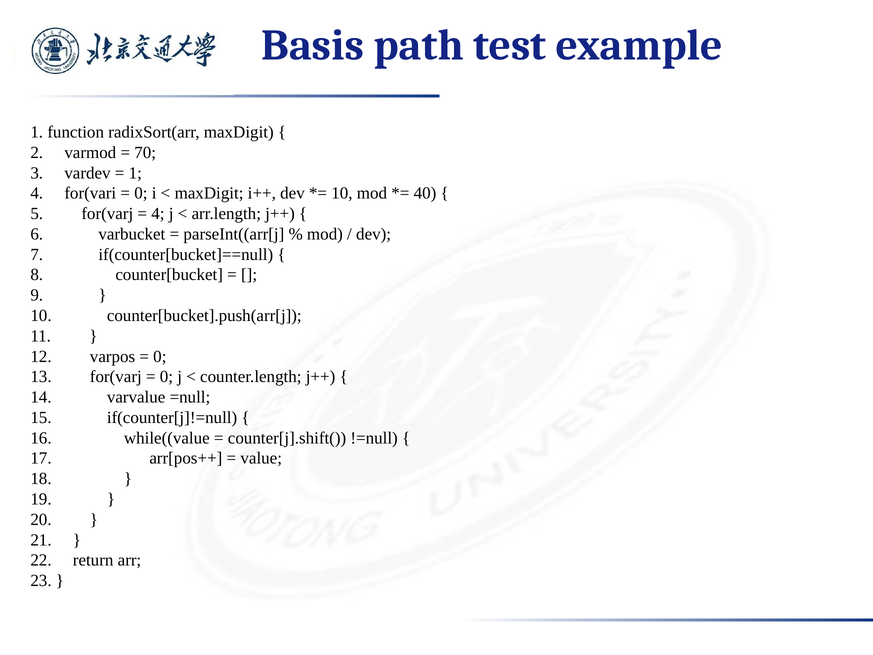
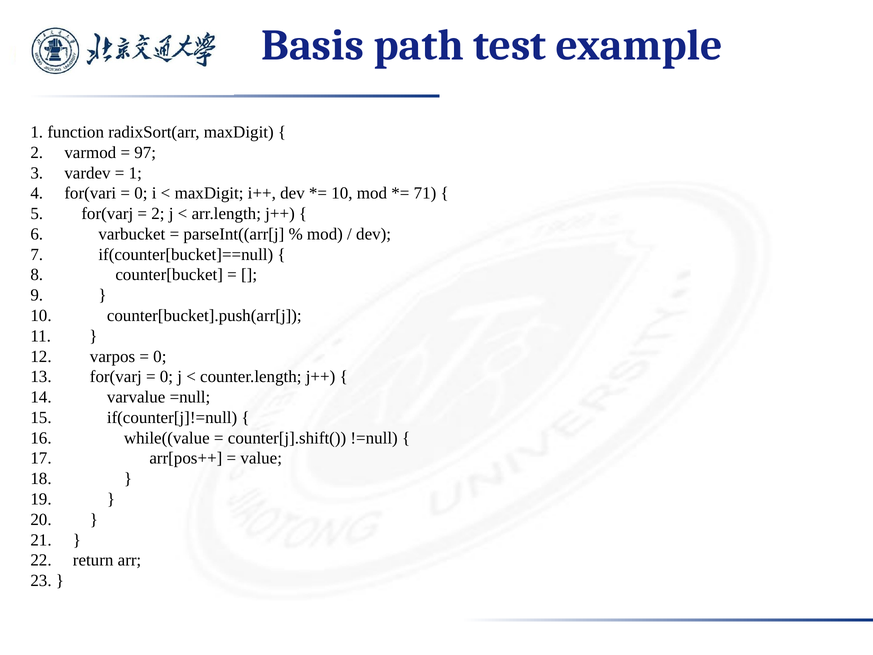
70: 70 -> 97 (145, 152)
40: 40 -> 71 (425, 193)
4: 4 -> 2 (158, 214)
